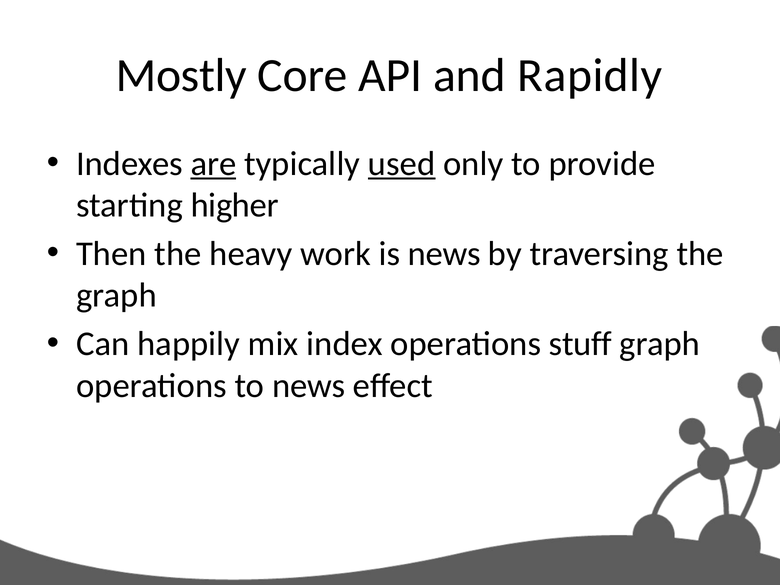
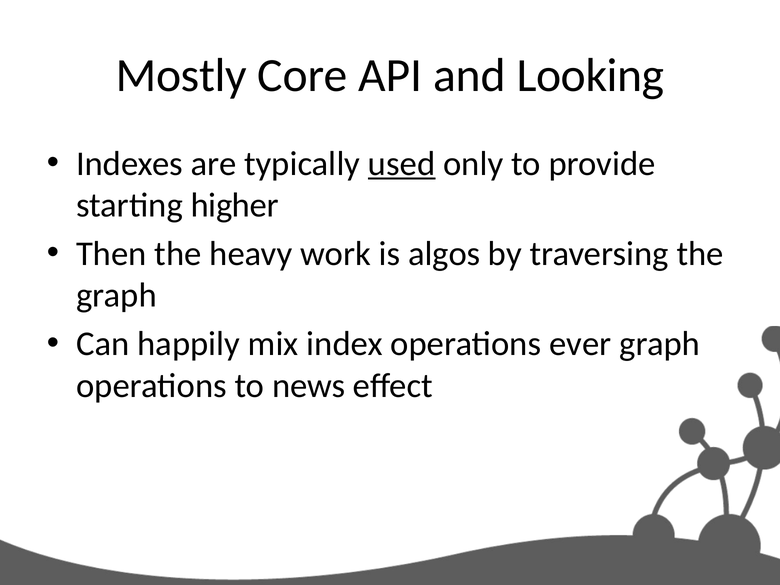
Rapidly: Rapidly -> Looking (590, 76)
are underline: present -> none (214, 164)
is news: news -> algos (444, 254)
stuff: stuff -> ever (580, 344)
